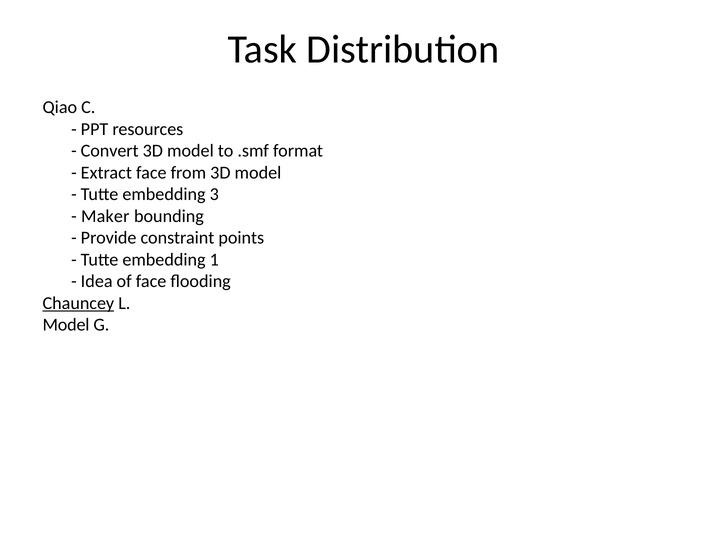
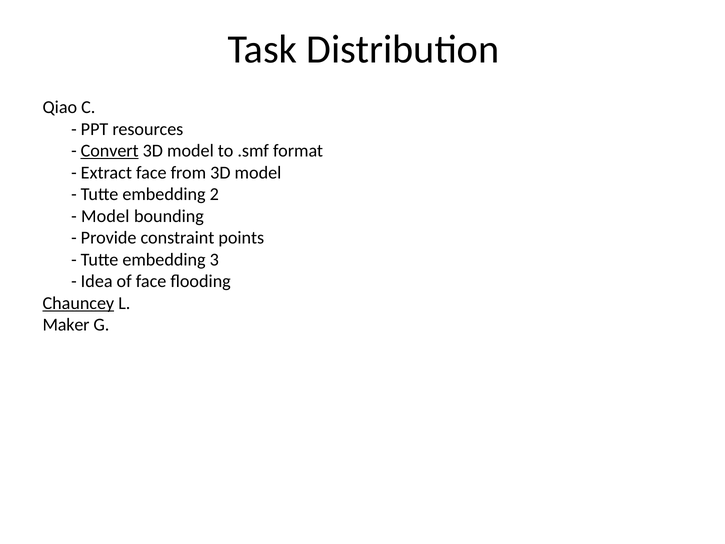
Convert underline: none -> present (110, 151)
3: 3 -> 2 (214, 194)
Maker: Maker -> Model (105, 216)
1: 1 -> 3 (214, 260)
Model: Model -> Maker (66, 325)
